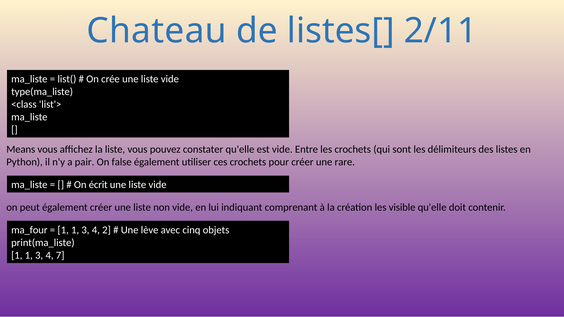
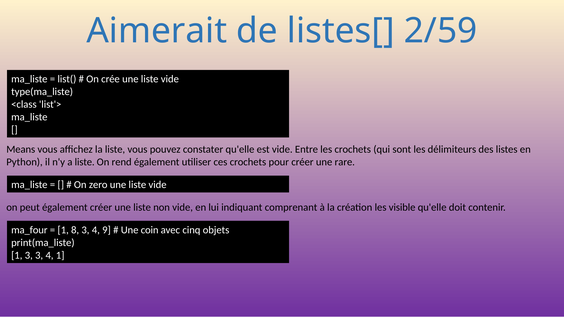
Chateau: Chateau -> Aimerait (157, 31)
2/11: 2/11 -> 2/59 (441, 31)
a pair: pair -> liste (85, 162)
false: false -> rend (122, 162)
écrit: écrit -> zero (98, 185)
1: 1 -> 8 (75, 230)
2: 2 -> 9 (107, 230)
lève: lève -> coin (150, 230)
1: 1 -> 3 (29, 256)
4 7: 7 -> 1 (60, 256)
